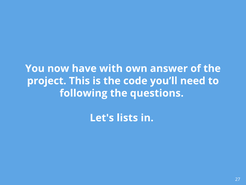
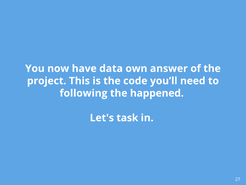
with: with -> data (111, 68)
questions: questions -> happened (157, 93)
lists: lists -> task (127, 118)
